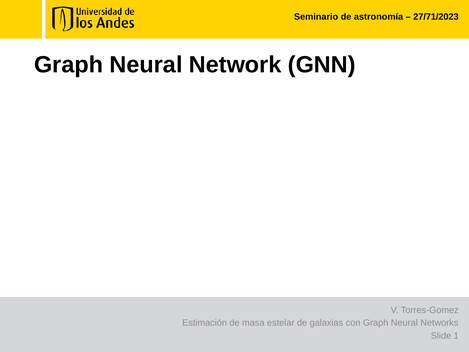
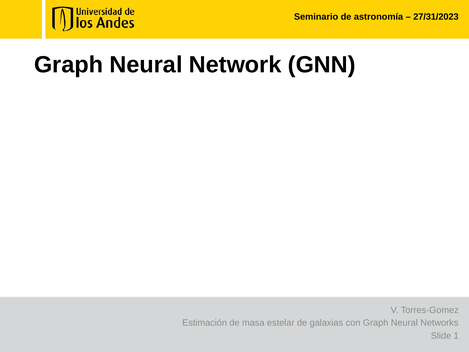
27/71/2023: 27/71/2023 -> 27/31/2023 (436, 17)
